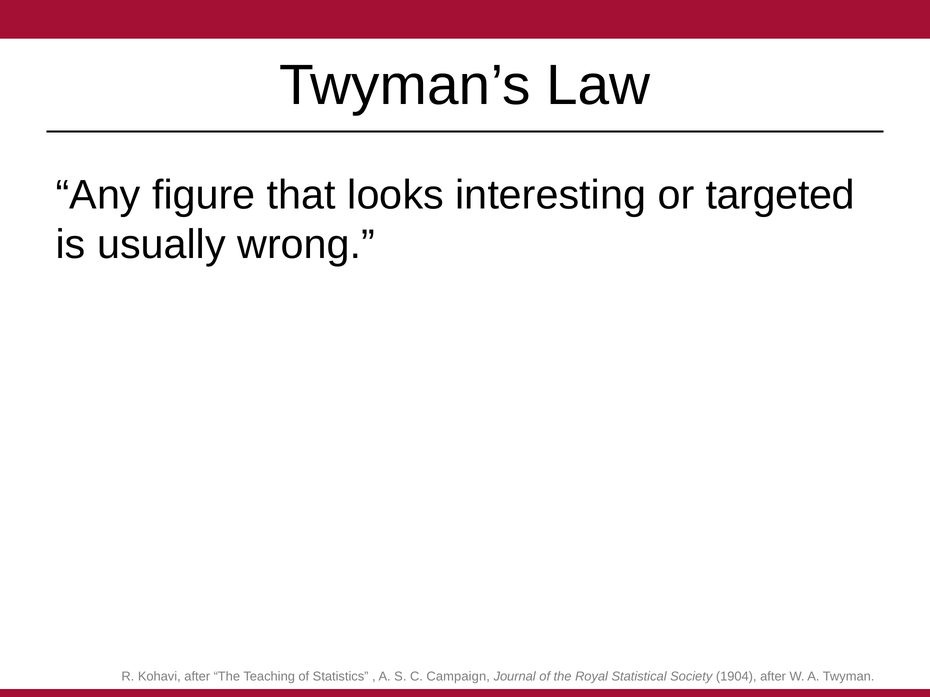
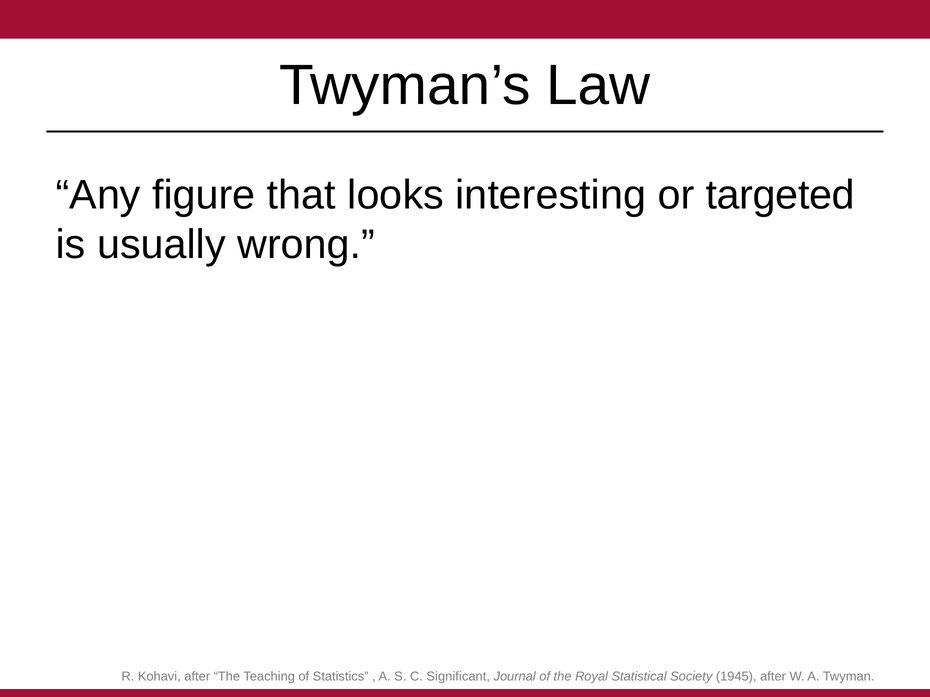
Campaign: Campaign -> Significant (458, 677)
1904: 1904 -> 1945 (736, 677)
